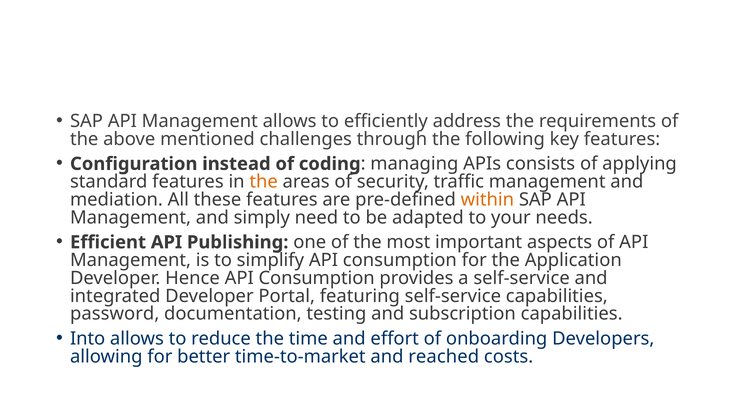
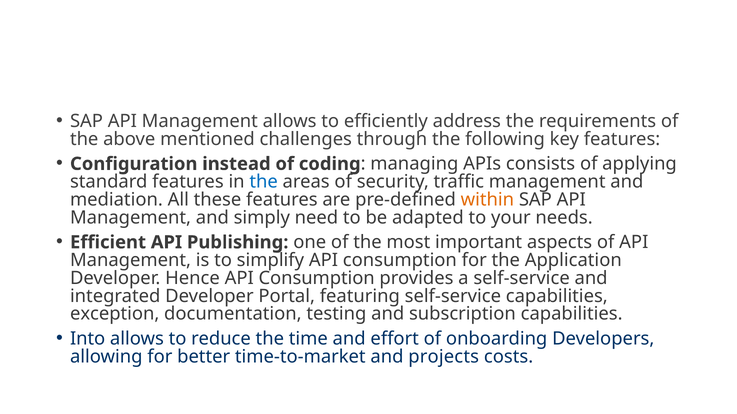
the colour: orange -> blue (264, 182)
password: password -> exception (115, 314)
reached: reached -> projects (444, 357)
